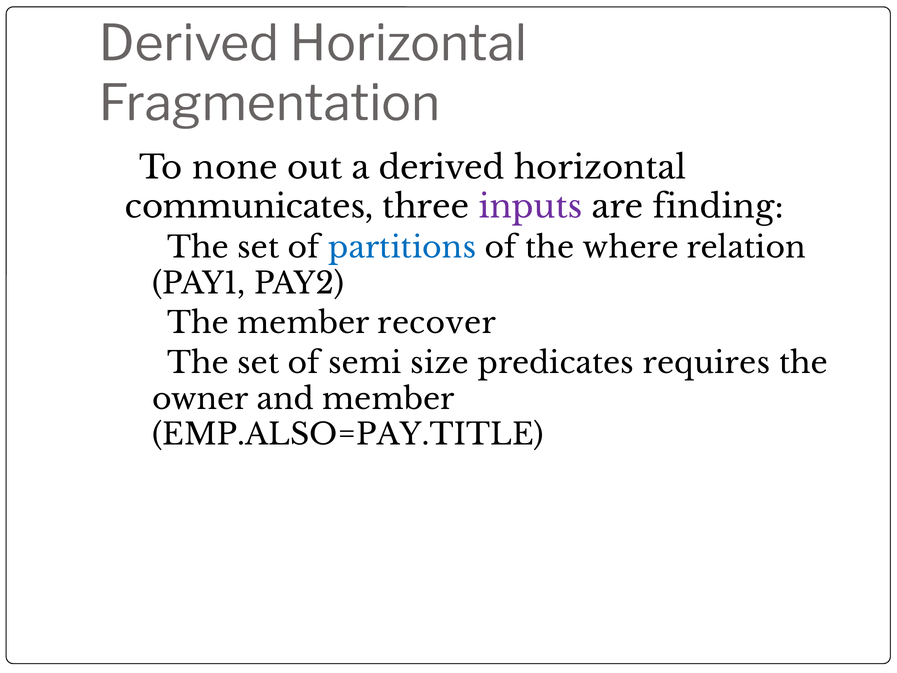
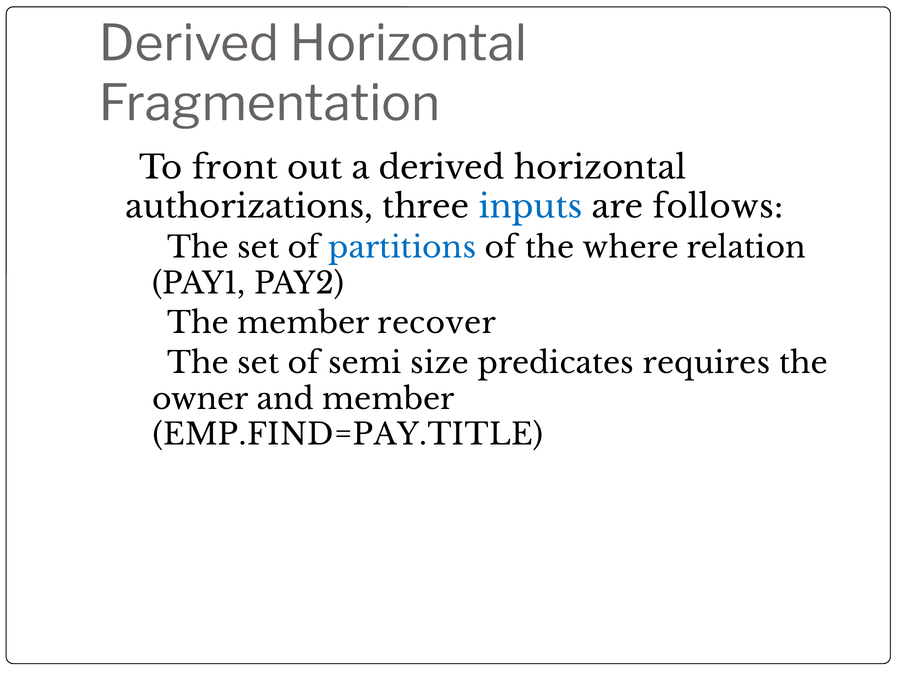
none: none -> front (235, 168)
communicates: communicates -> authorizations (249, 207)
inputs colour: purple -> blue (531, 207)
finding: finding -> follows (718, 207)
EMP.ALSO=PAY.TITLE: EMP.ALSO=PAY.TITLE -> EMP.FIND=PAY.TITLE (348, 435)
